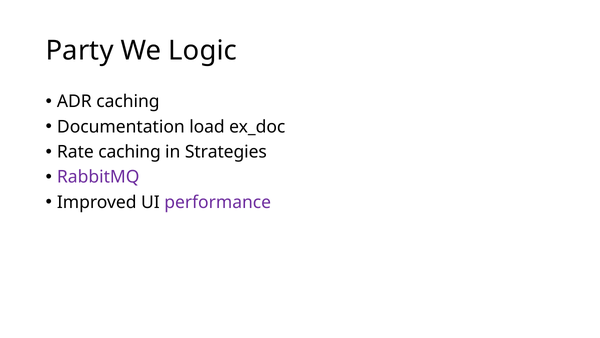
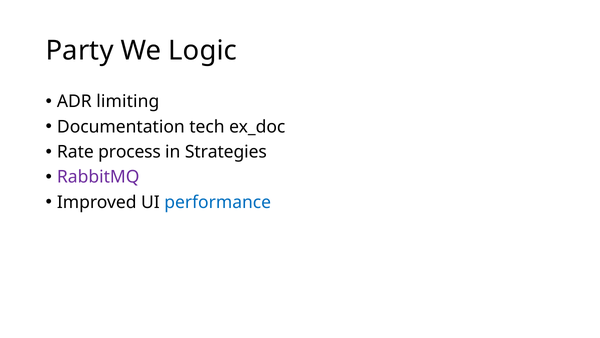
ADR caching: caching -> limiting (128, 101)
load: load -> tech (207, 127)
Rate caching: caching -> process (130, 152)
performance colour: purple -> blue (218, 202)
